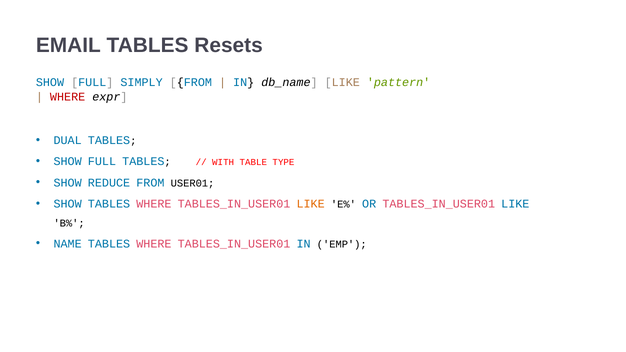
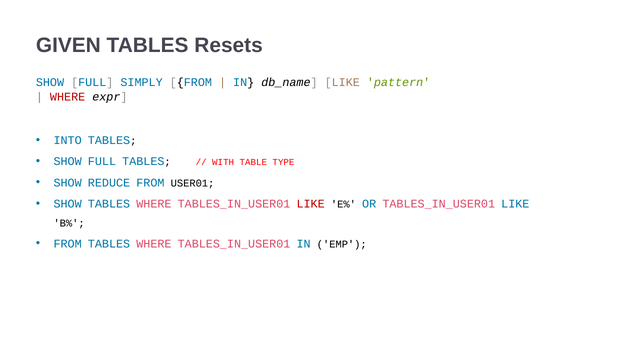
EMAIL: EMAIL -> GIVEN (68, 45)
DUAL: DUAL -> INTO (68, 141)
LIKE colour: orange -> red (311, 204)
NAME: NAME -> FROM (68, 244)
